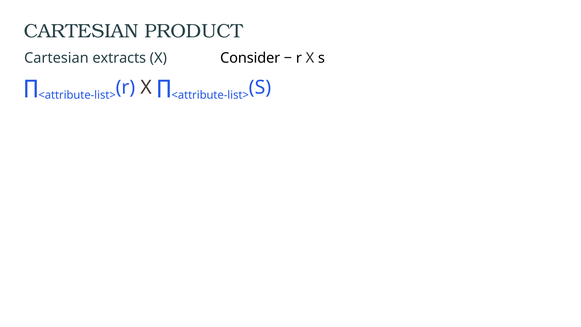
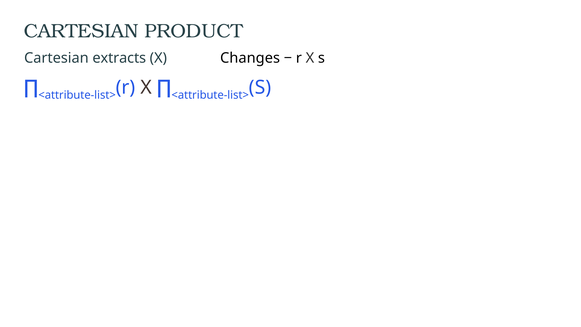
Consider: Consider -> Changes (250, 58)
